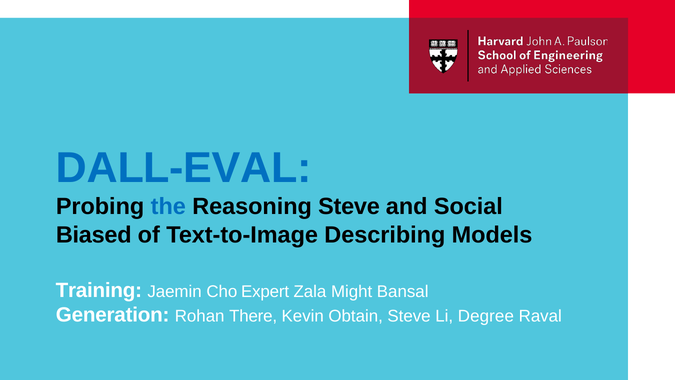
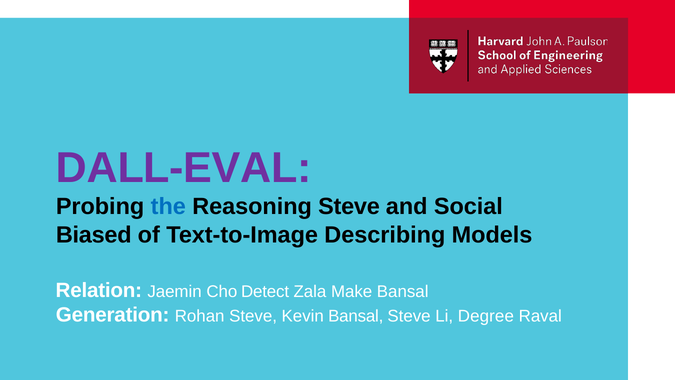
DALL-EVAL colour: blue -> purple (184, 168)
Training: Training -> Relation (99, 290)
Expert: Expert -> Detect (265, 291)
Might: Might -> Make (352, 291)
Rohan There: There -> Steve (253, 316)
Kevin Obtain: Obtain -> Bansal (356, 316)
